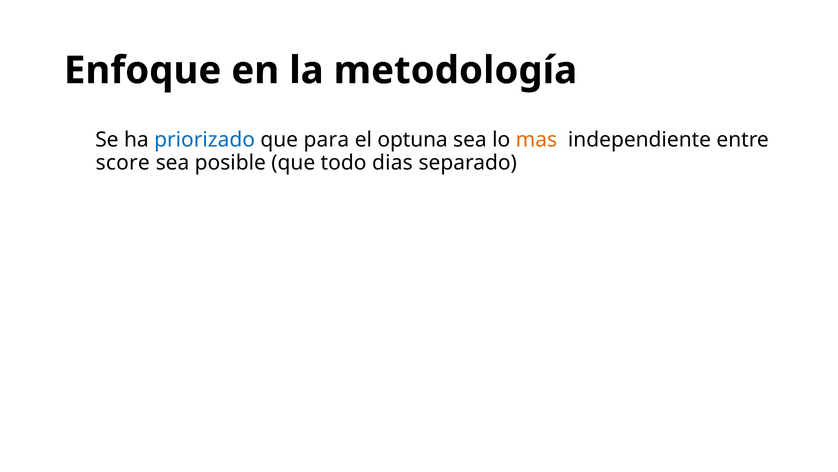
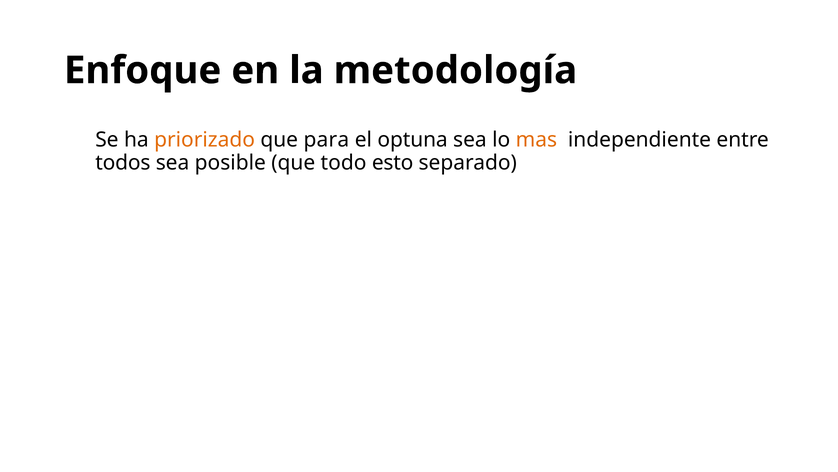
priorizado colour: blue -> orange (205, 140)
score: score -> todos (123, 162)
dias: dias -> esto (393, 162)
